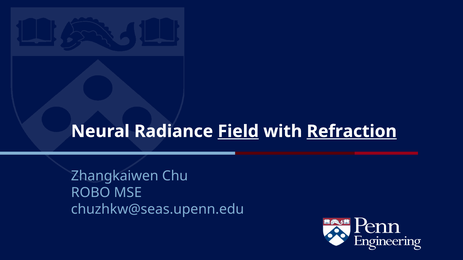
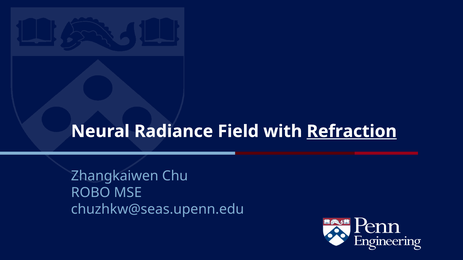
Field underline: present -> none (238, 132)
